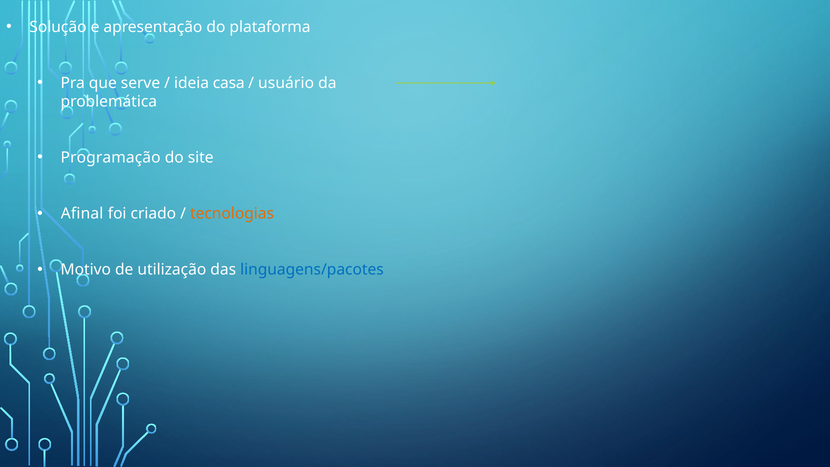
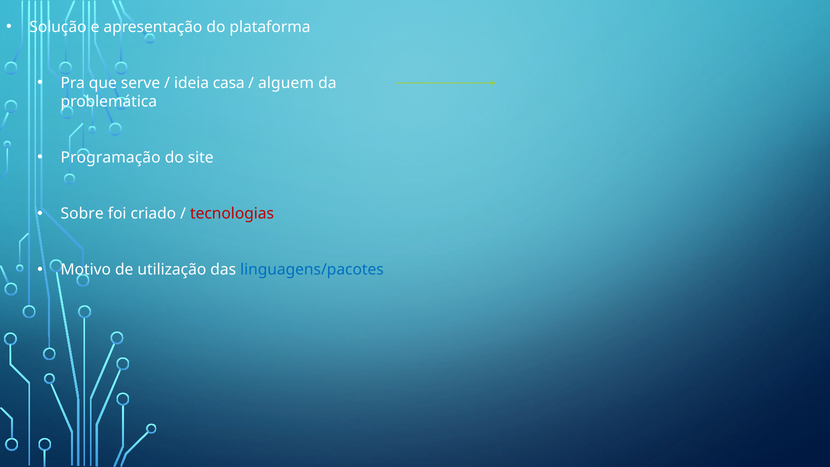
usuário: usuário -> alguem (286, 83)
Afinal: Afinal -> Sobre (82, 214)
tecnologias colour: orange -> red (232, 214)
